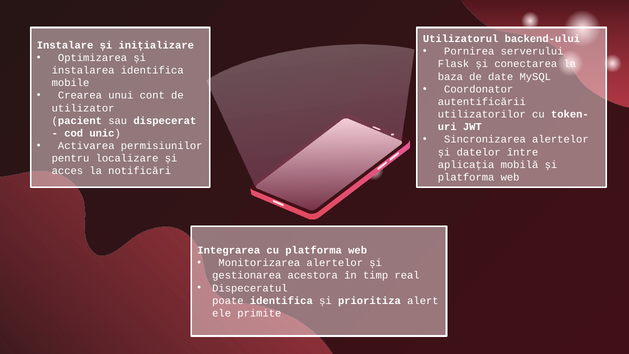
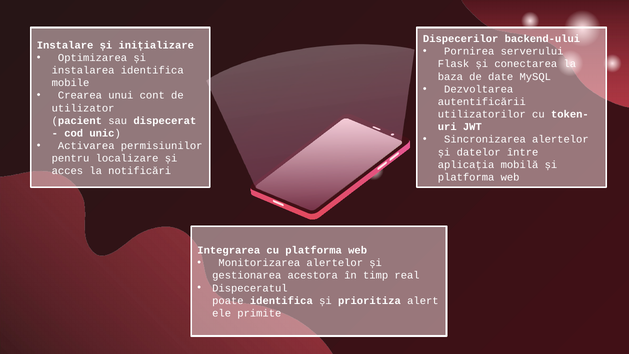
Utilizatorul: Utilizatorul -> Dispecerilor (461, 39)
Coordonator: Coordonator -> Dezvoltarea (479, 89)
